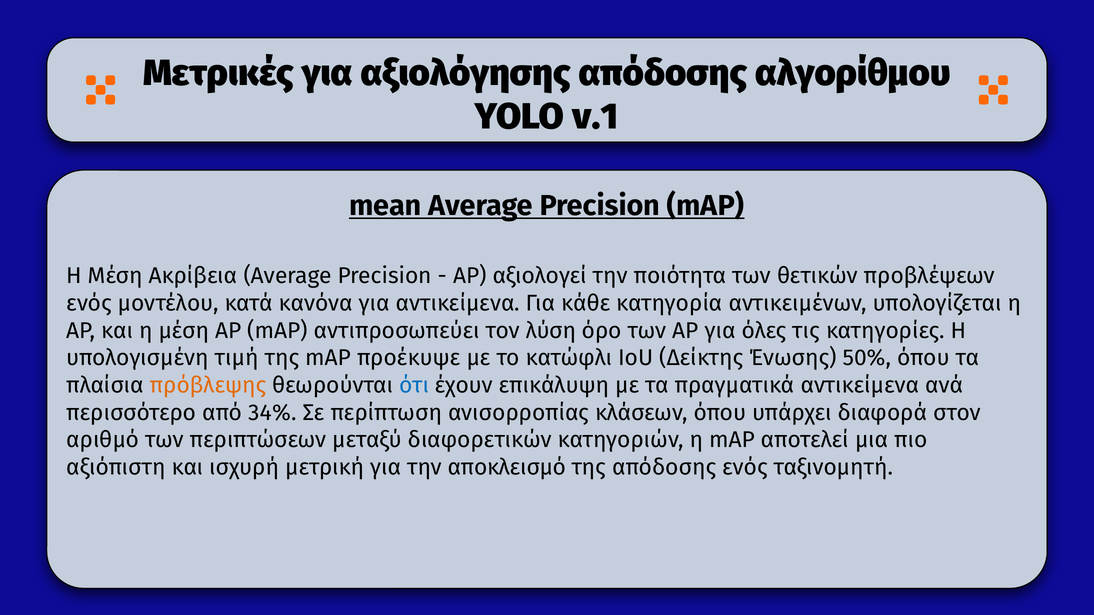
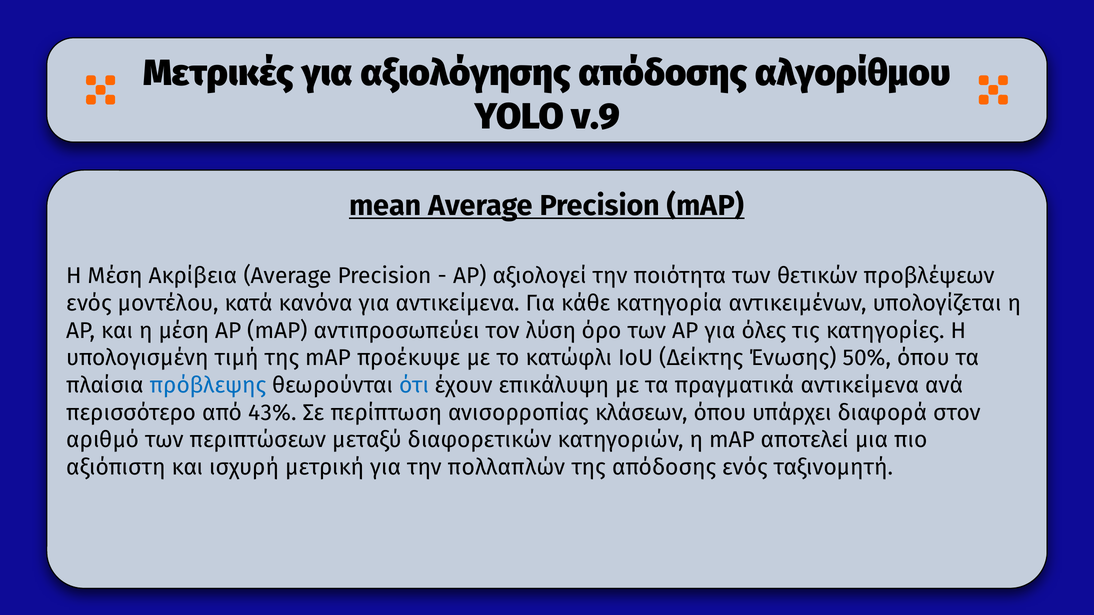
v.1: v.1 -> v.9 (596, 117)
πρόβλεψης colour: orange -> blue (208, 385)
34%: 34% -> 43% (272, 413)
αποκλεισμό: αποκλεισμό -> πολλαπλών (507, 467)
